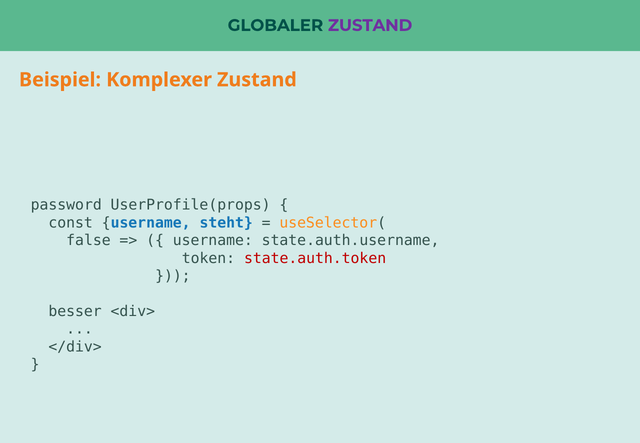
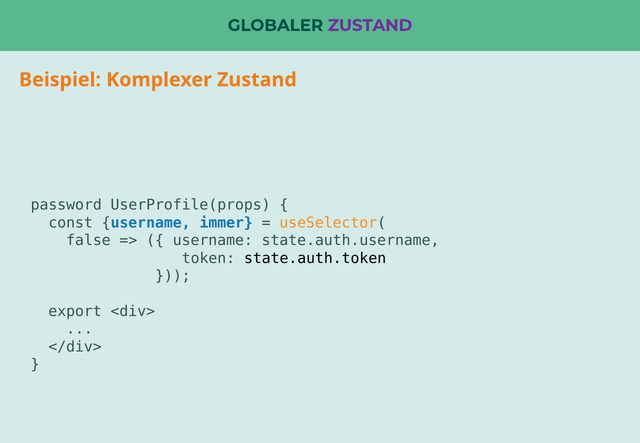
steht: steht -> immer (226, 223)
state.auth.token colour: red -> black (315, 258)
besser: besser -> export (75, 311)
